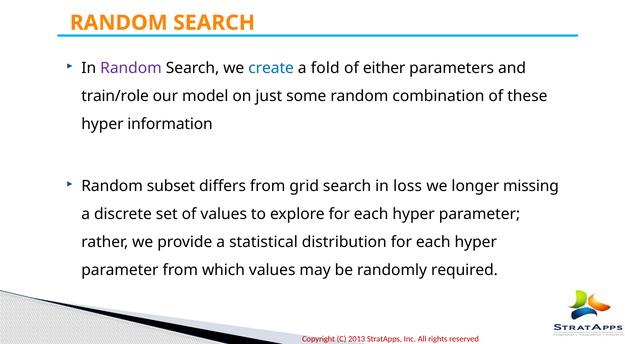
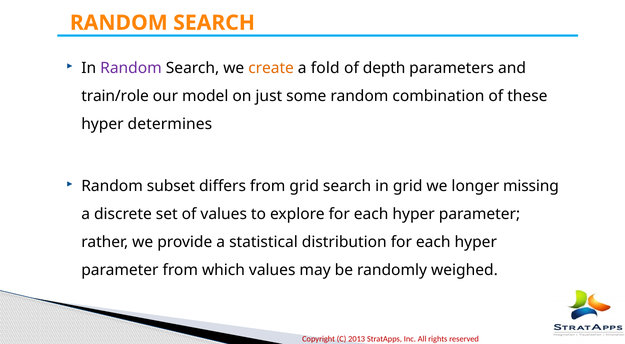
create colour: blue -> orange (271, 68)
either: either -> depth (384, 68)
information: information -> determines (170, 124)
in loss: loss -> grid (408, 186)
required: required -> weighed (464, 271)
